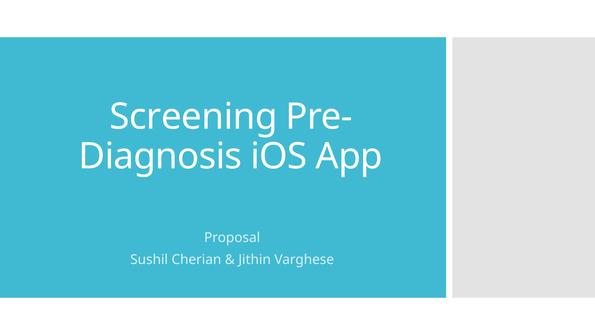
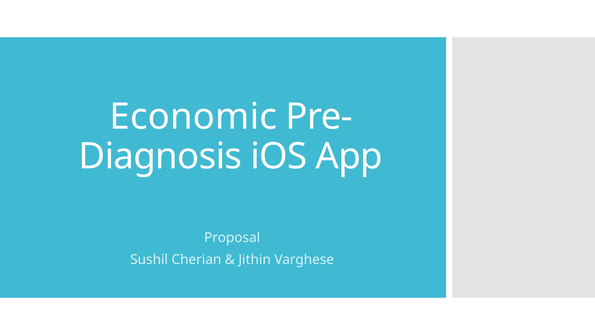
Screening: Screening -> Economic (193, 117)
